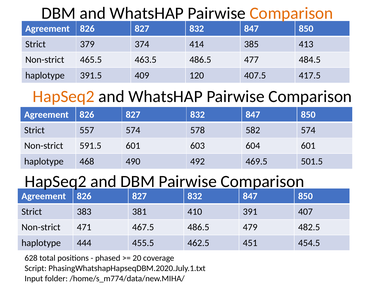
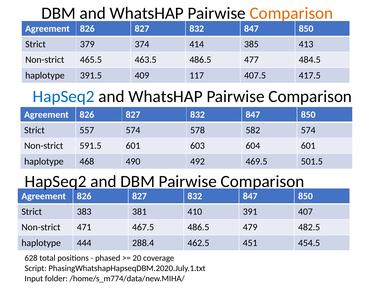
120: 120 -> 117 (197, 76)
HapSeq2 colour: orange -> blue (64, 97)
455.5: 455.5 -> 288.4 (143, 244)
